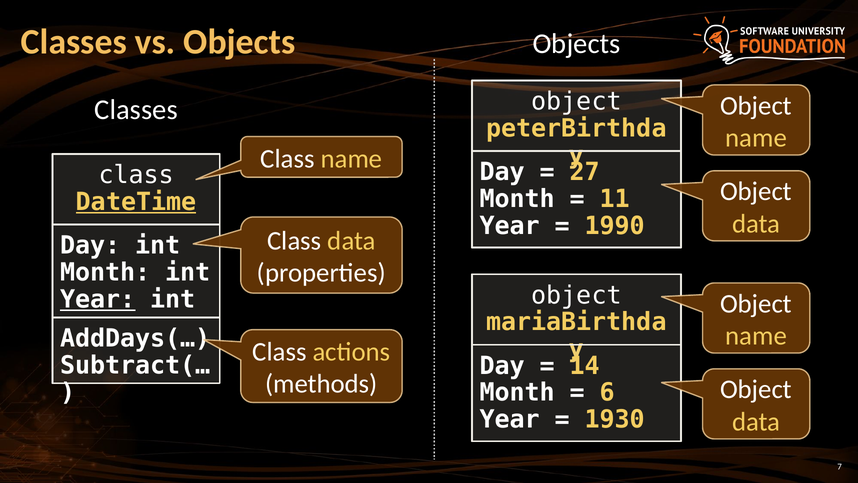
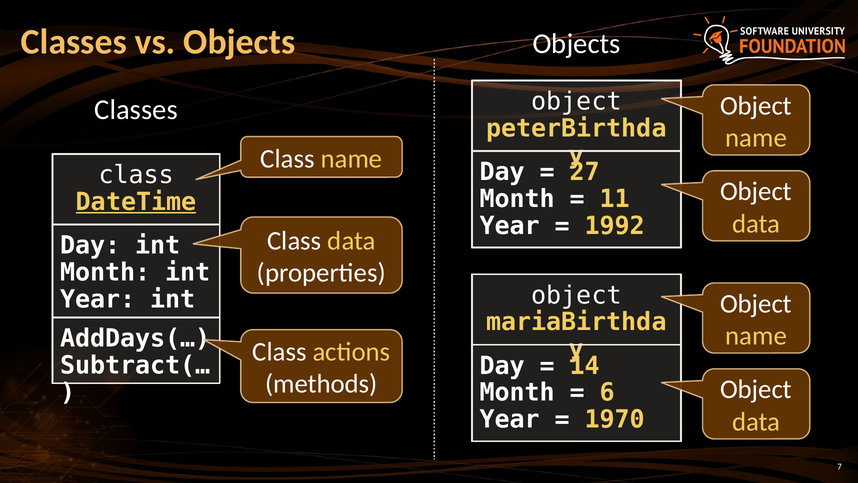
1990: 1990 -> 1992 (615, 226)
Year underline: present -> none (98, 299)
1930: 1930 -> 1970 (615, 419)
